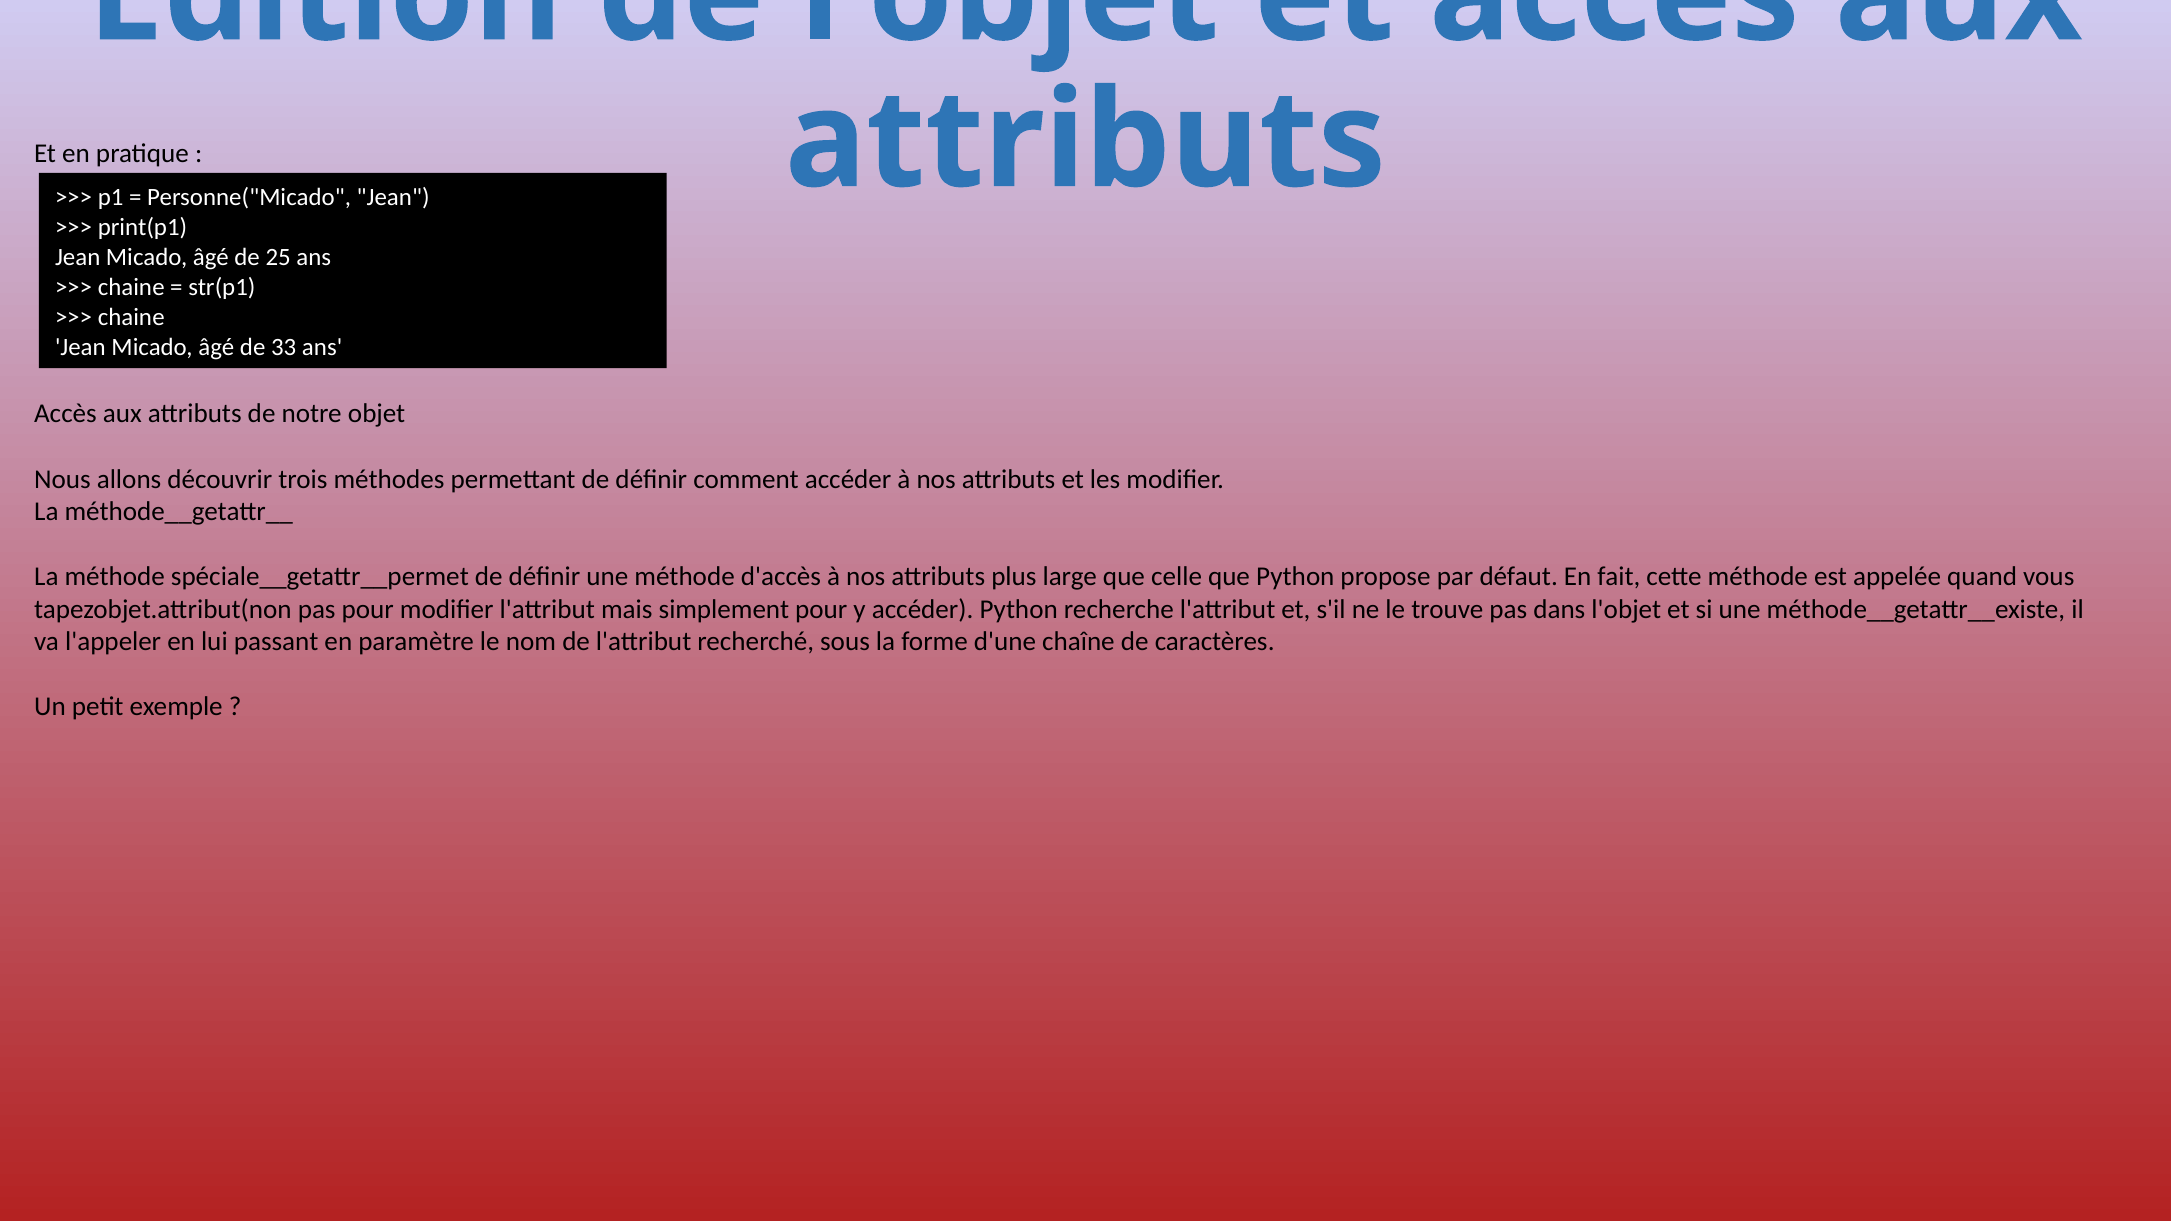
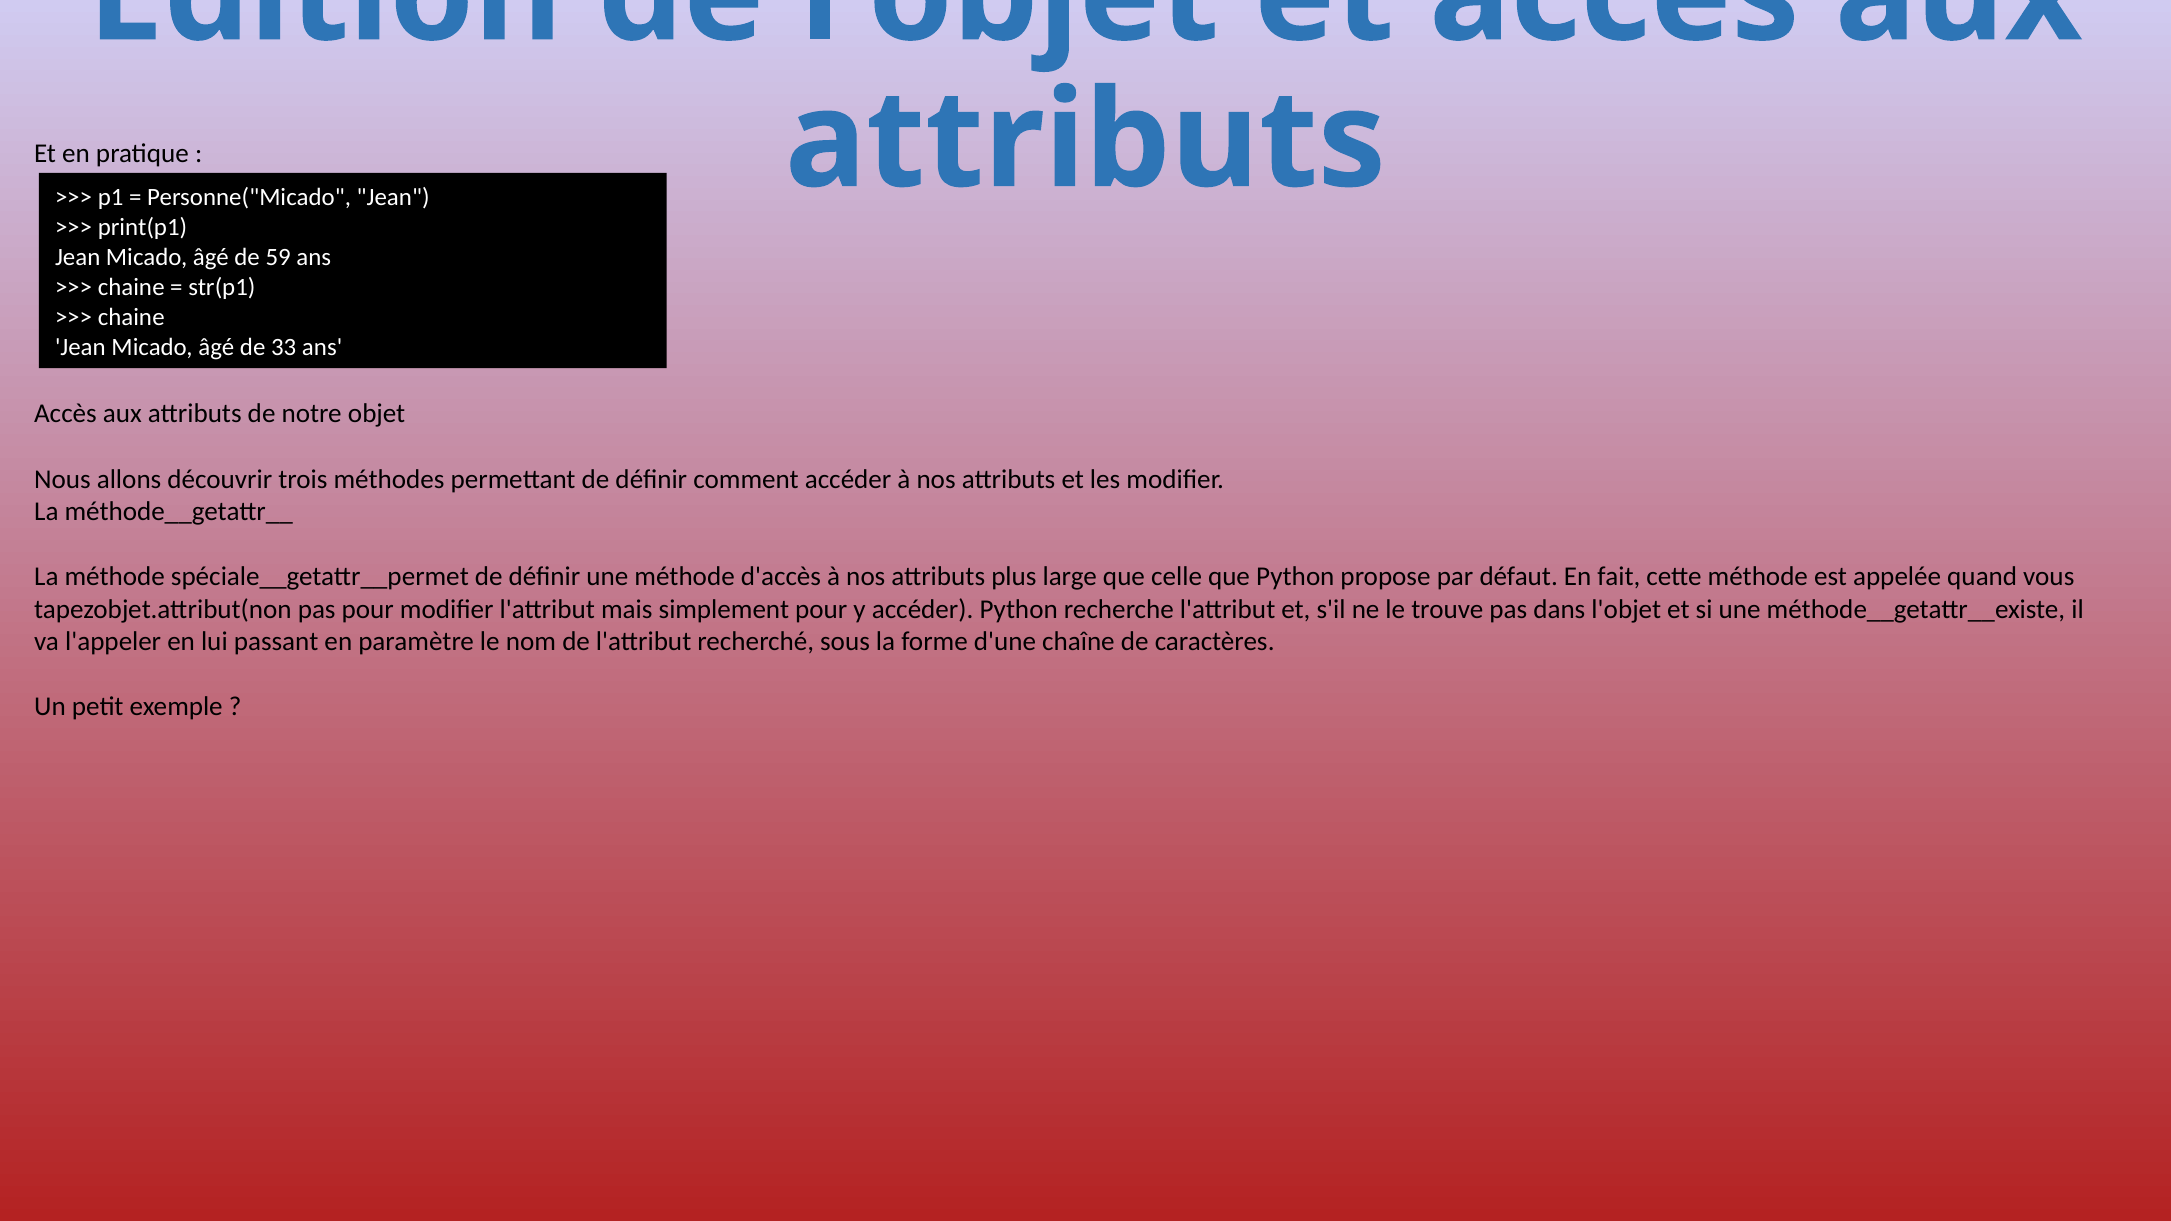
25: 25 -> 59 (278, 257)
